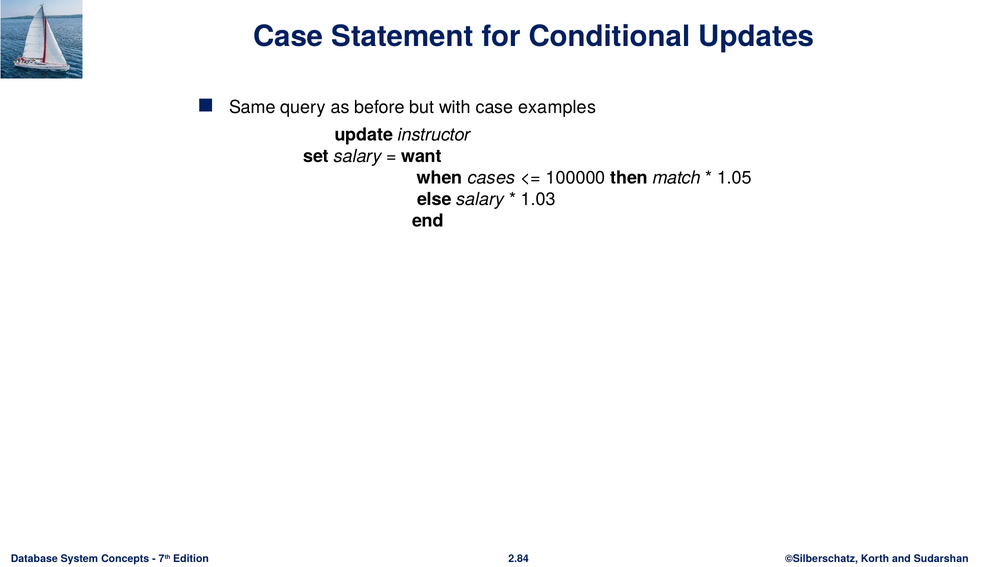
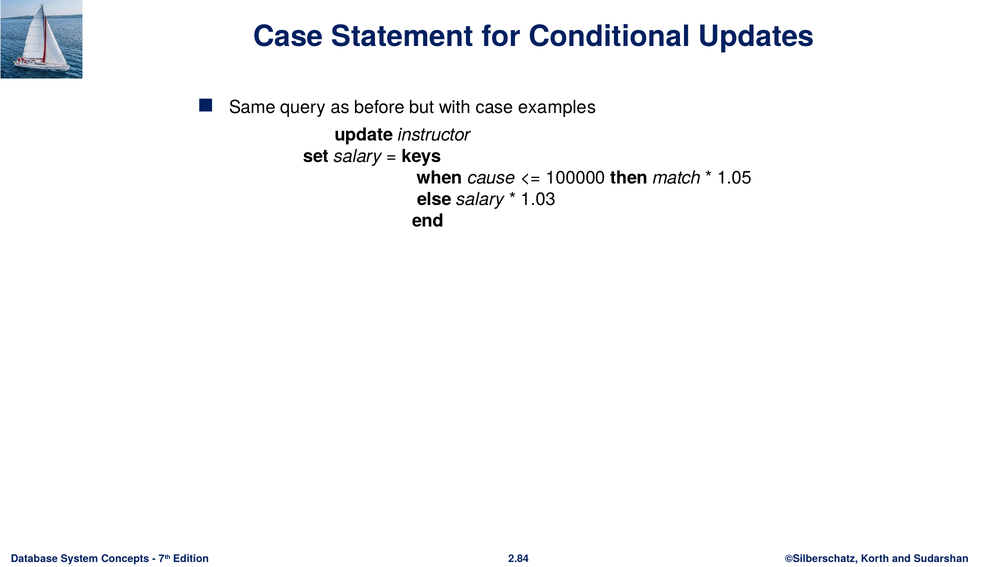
want: want -> keys (422, 157)
cases: cases -> cause (491, 178)
